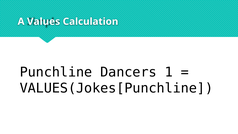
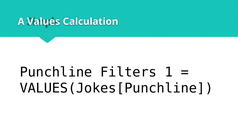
Dancers: Dancers -> Filters (128, 72)
